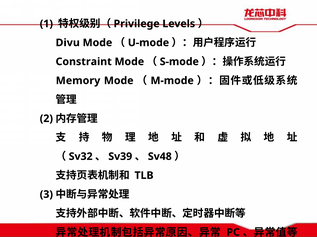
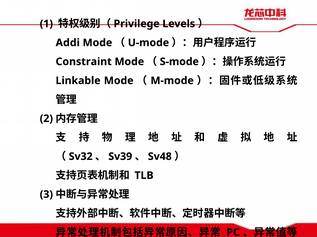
Divu: Divu -> Addi (68, 43)
Memory: Memory -> Linkable (78, 81)
